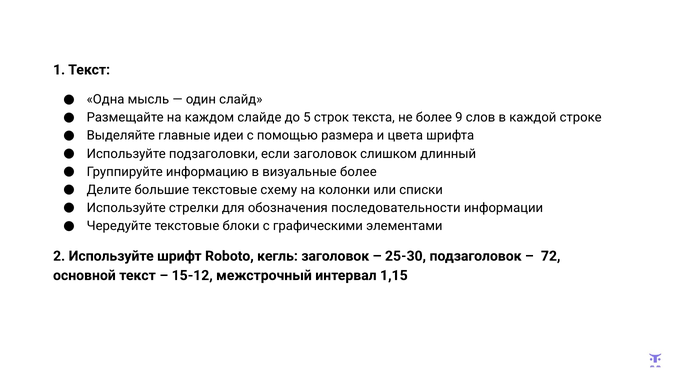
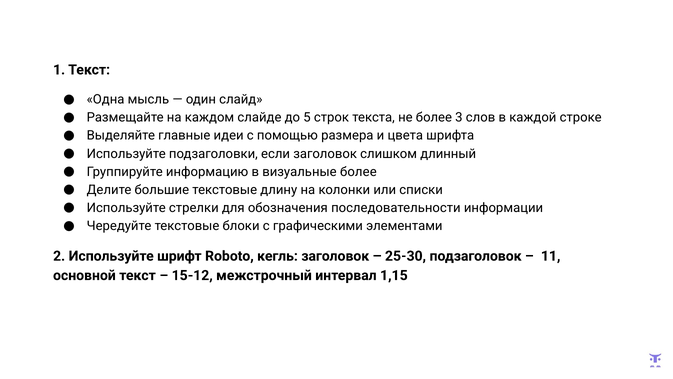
9: 9 -> 3 (459, 117)
схему: схему -> длину (279, 190)
72: 72 -> 11 (551, 256)
